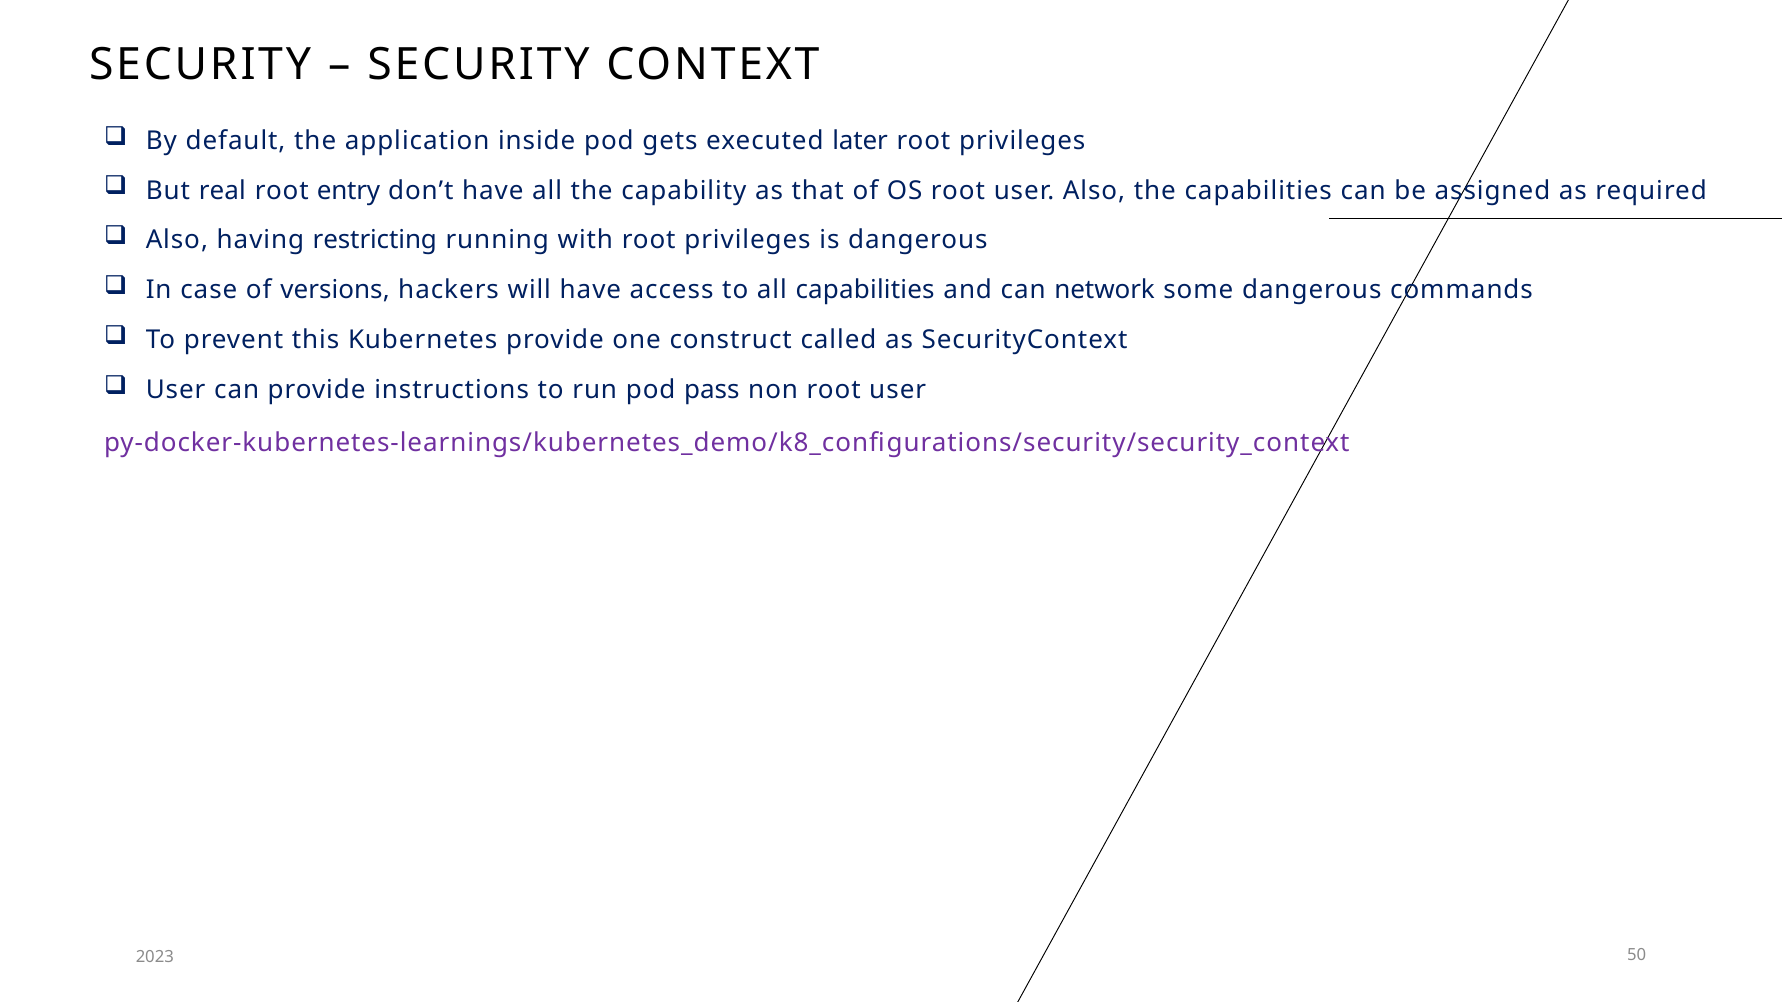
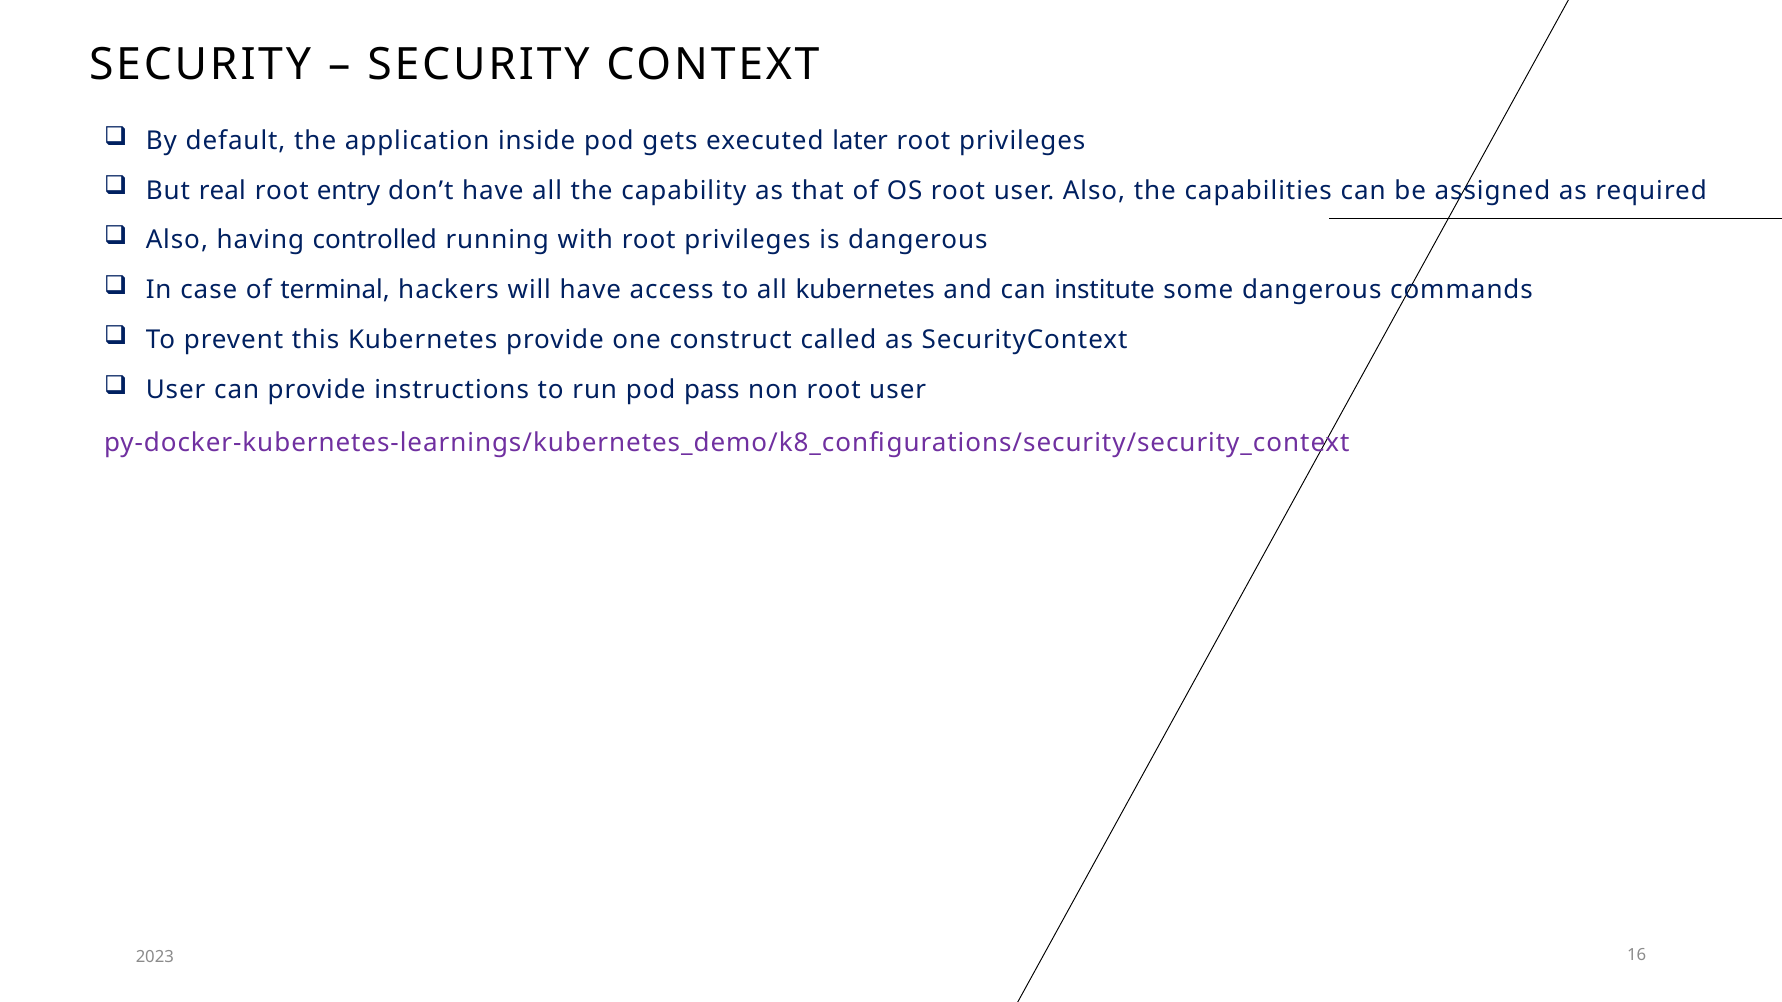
restricting: restricting -> controlled (375, 240)
versions: versions -> terminal (335, 290)
all capabilities: capabilities -> kubernetes (865, 290)
network: network -> institute (1105, 290)
50: 50 -> 16 (1637, 956)
